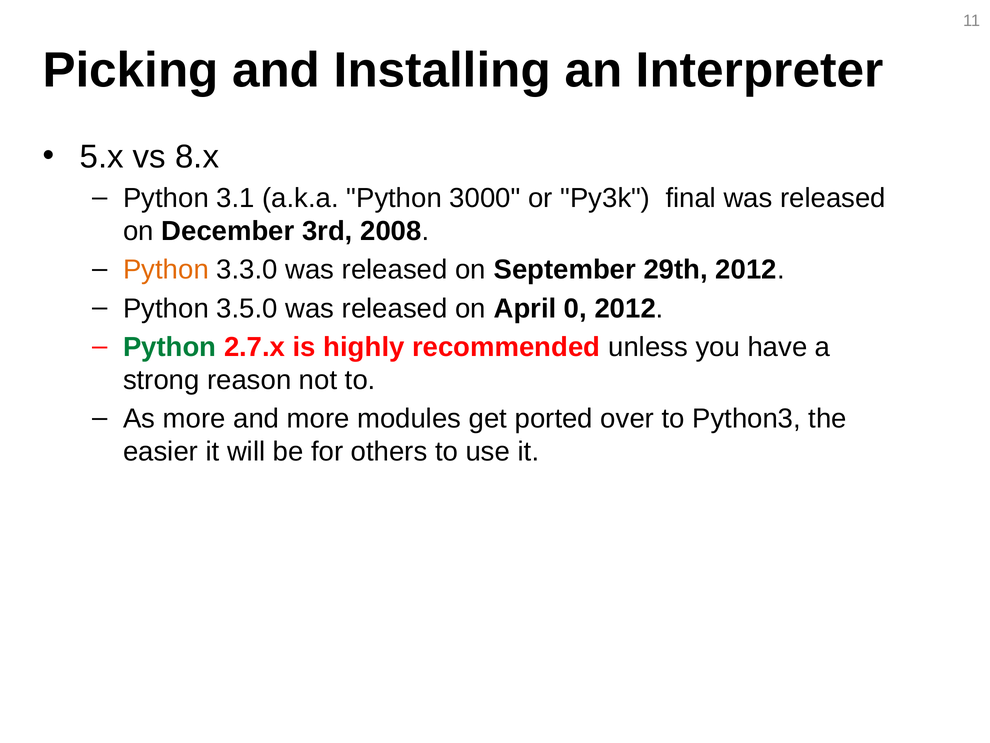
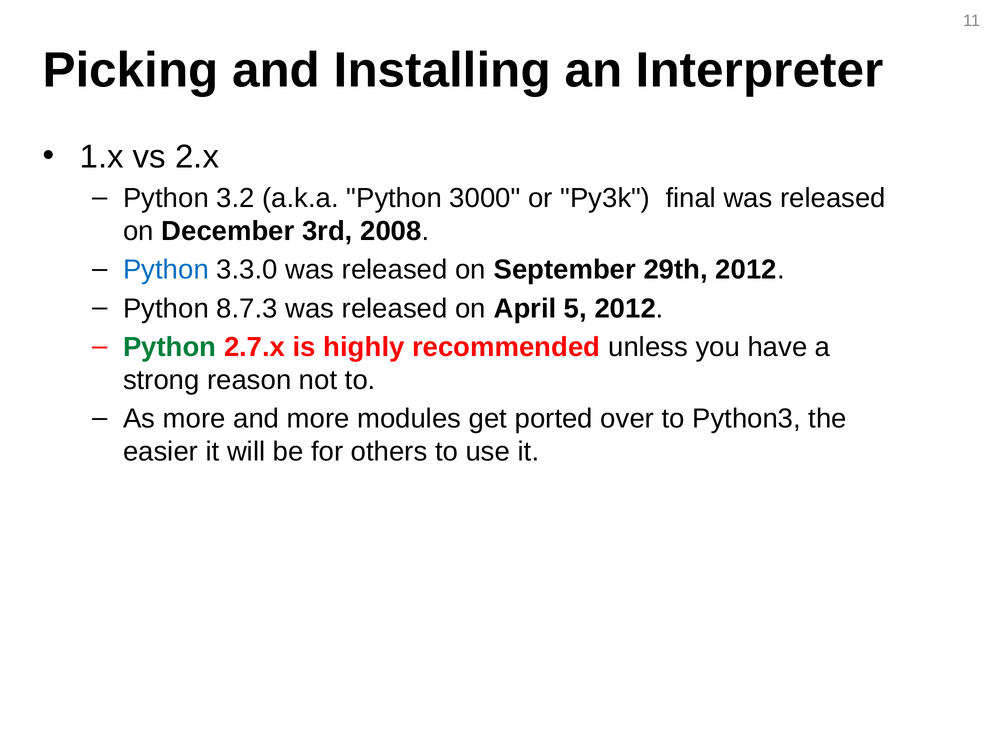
5.x: 5.x -> 1.x (102, 157)
8.x: 8.x -> 2.x (197, 157)
3.1: 3.1 -> 3.2 (236, 198)
Python colour: orange -> blue (166, 270)
3.5.0: 3.5.0 -> 8.7.3 (247, 308)
0: 0 -> 5 (575, 308)
